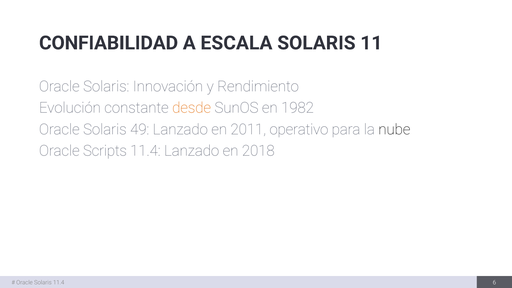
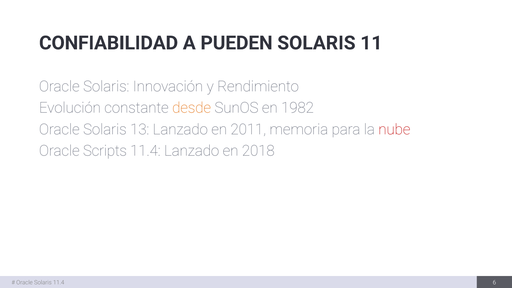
ESCALA: ESCALA -> PUEDEN (237, 43)
49: 49 -> 13 (140, 130)
operativo: operativo -> memoria (299, 130)
nube colour: black -> red (394, 130)
